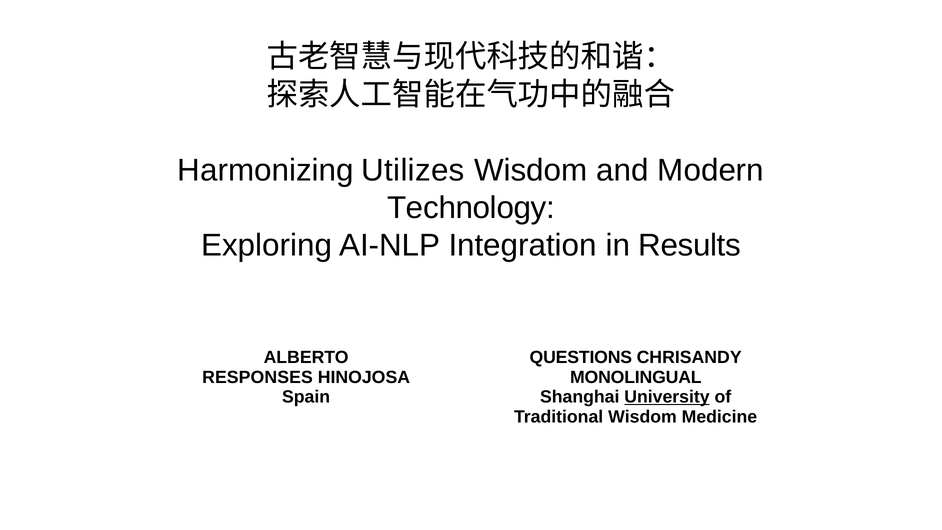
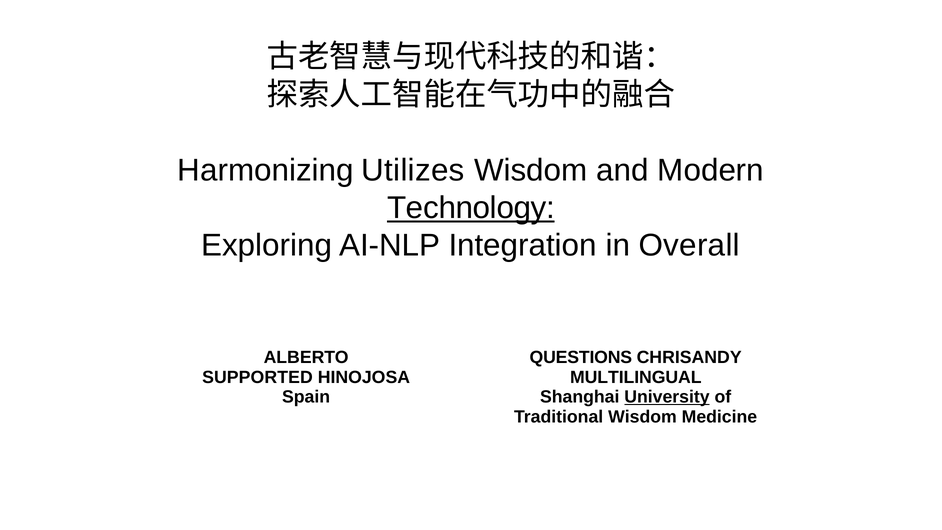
Technology underline: none -> present (471, 208)
Results: Results -> Overall (689, 246)
RESPONSES: RESPONSES -> SUPPORTED (257, 377)
MONOLINGUAL: MONOLINGUAL -> MULTILINGUAL (636, 377)
